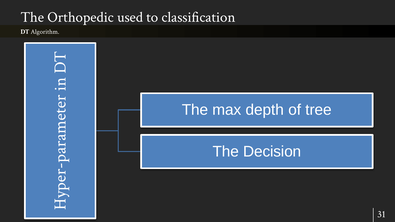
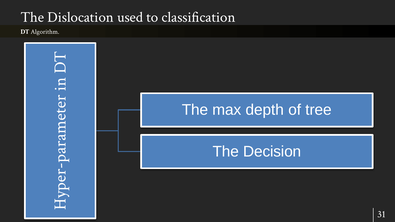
Orthopedic: Orthopedic -> Dislocation (81, 17)
